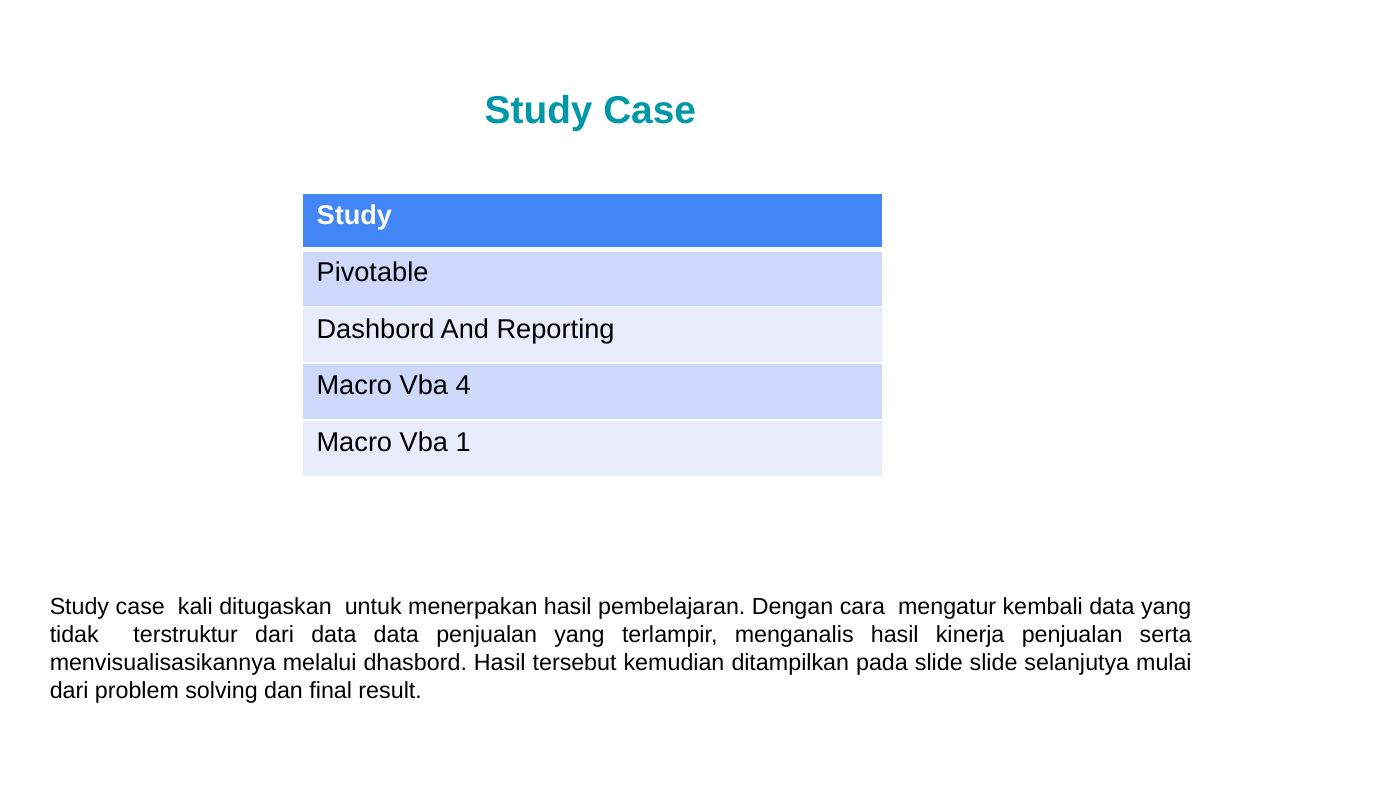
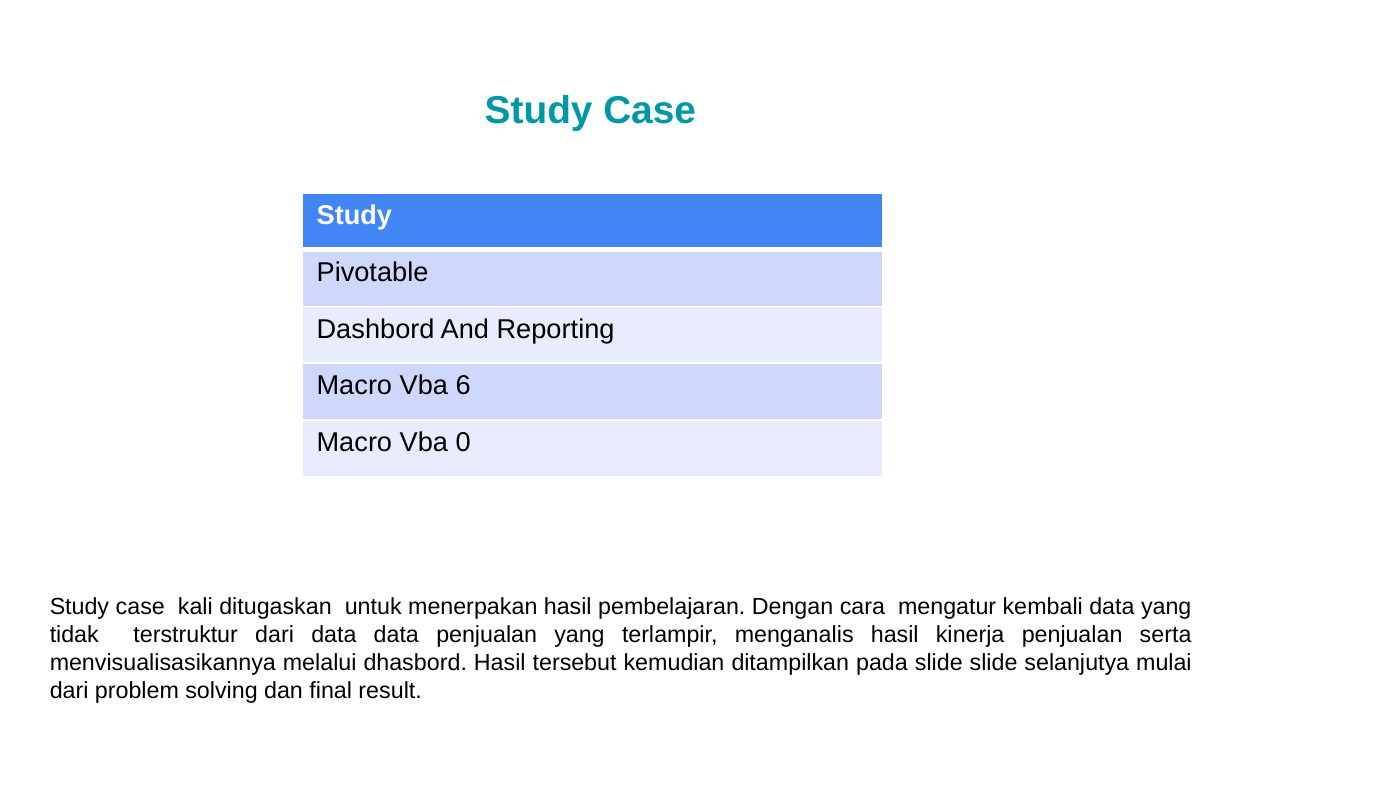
4: 4 -> 6 (463, 386)
1: 1 -> 0 (463, 442)
